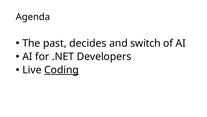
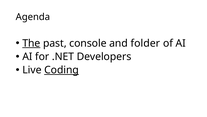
The underline: none -> present (31, 43)
decides: decides -> console (88, 43)
switch: switch -> folder (145, 43)
